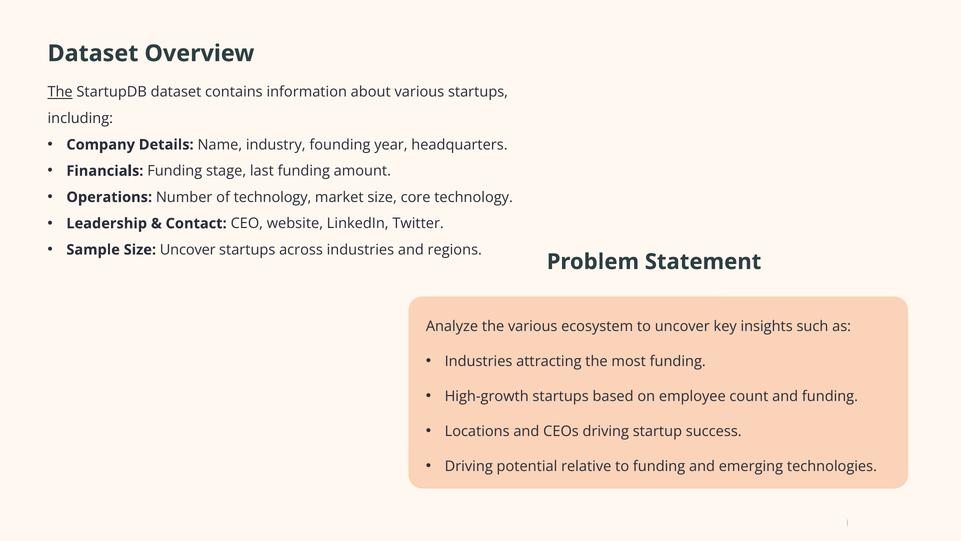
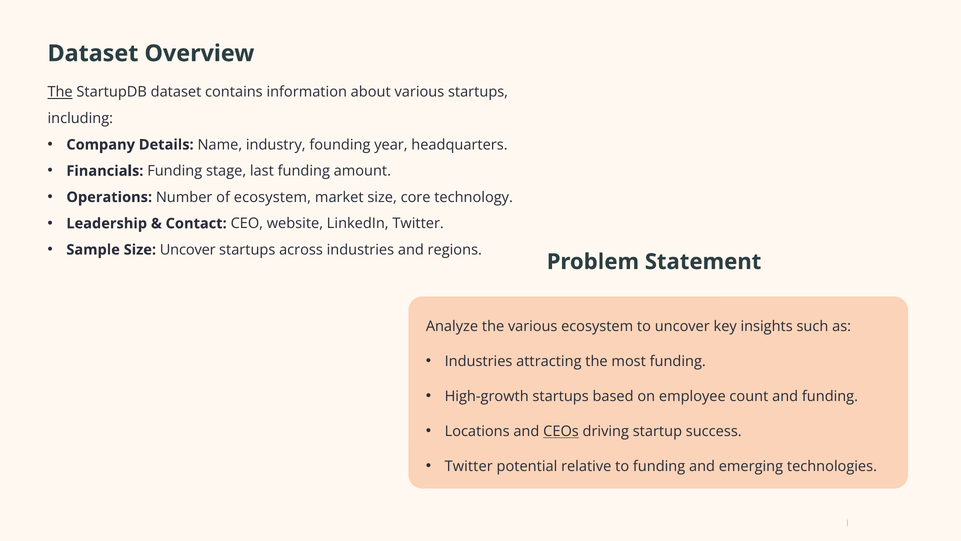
of technology: technology -> ecosystem (272, 197)
CEOs underline: none -> present (561, 431)
Driving: Driving -> Twitter (469, 466)
